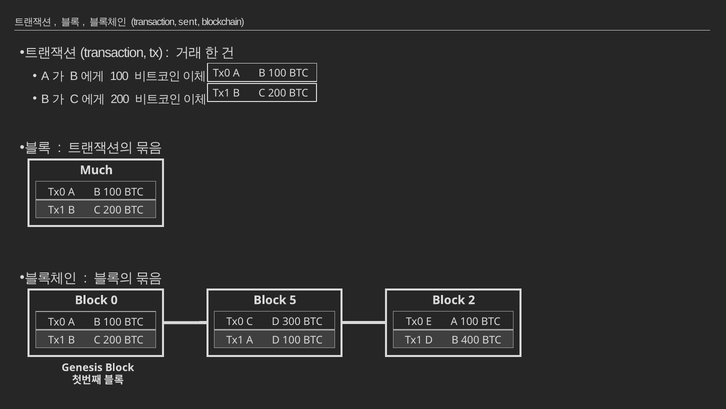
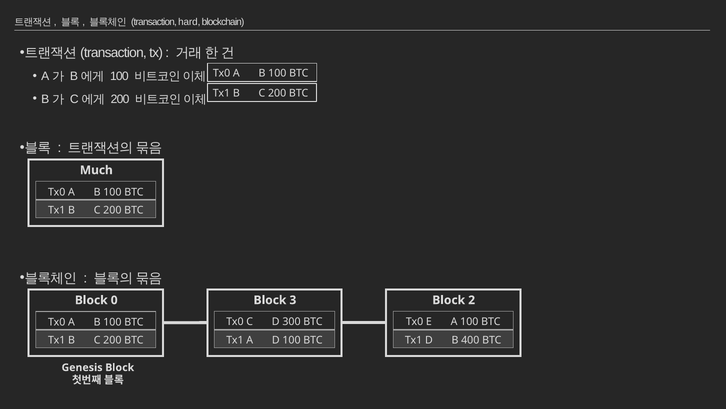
sent: sent -> hard (189, 22)
5: 5 -> 3 (293, 300)
